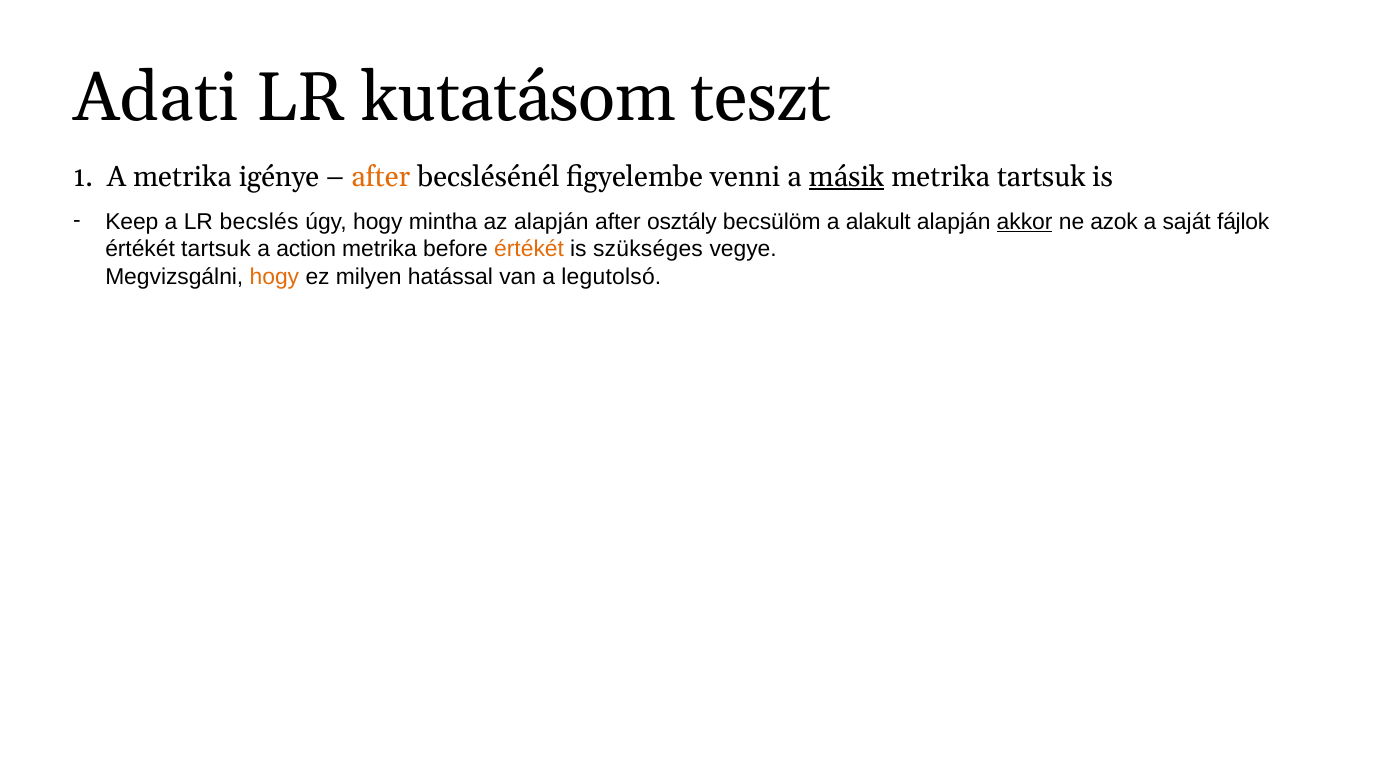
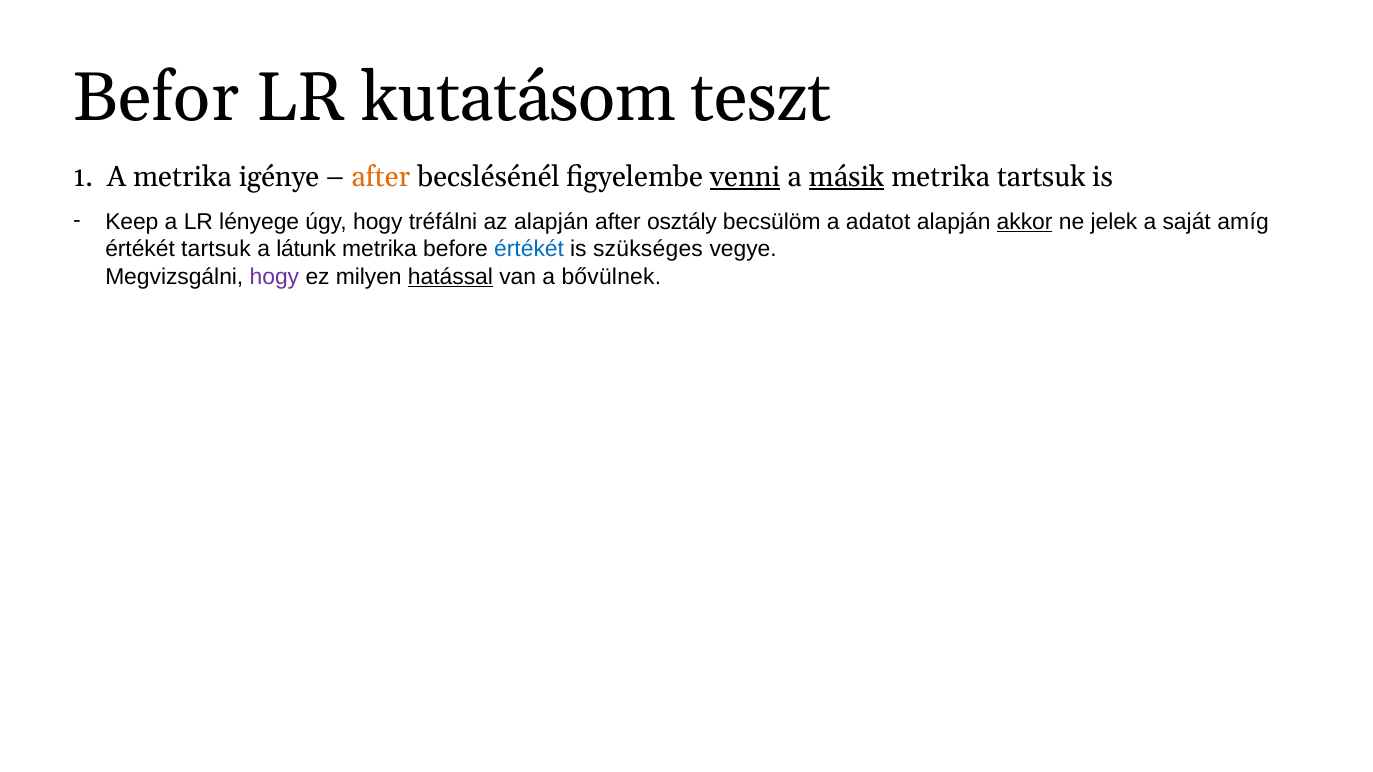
Adati: Adati -> Befor (156, 98)
venni underline: none -> present (745, 177)
becslés: becslés -> lényege (259, 222)
mintha: mintha -> tréfálni (443, 222)
alakult: alakult -> adatot (878, 222)
azok: azok -> jelek (1114, 222)
fájlok: fájlok -> amíg (1243, 222)
action: action -> látunk (306, 249)
értékét colour: orange -> blue (529, 249)
hogy colour: orange -> purple (274, 277)
hatással underline: none -> present (450, 277)
legutolsó: legutolsó -> bővülnek (611, 277)
